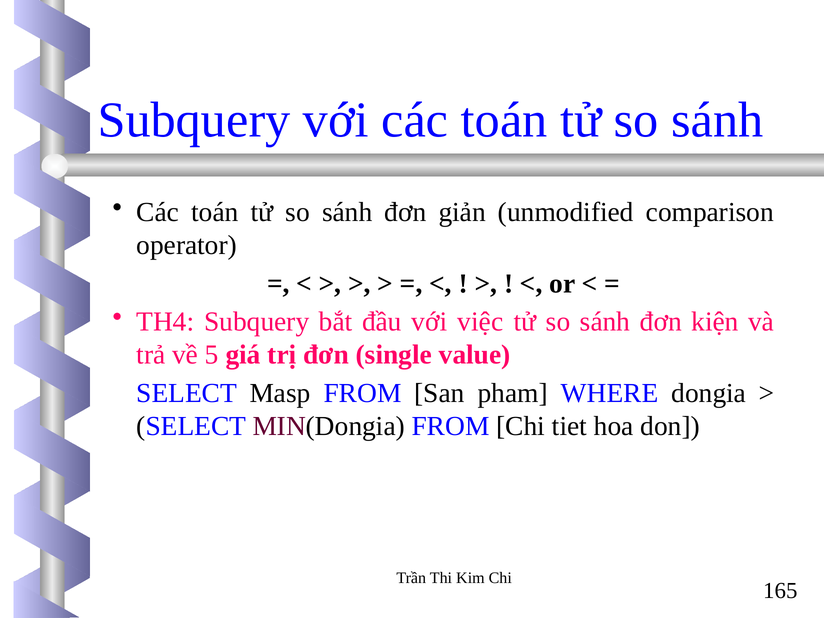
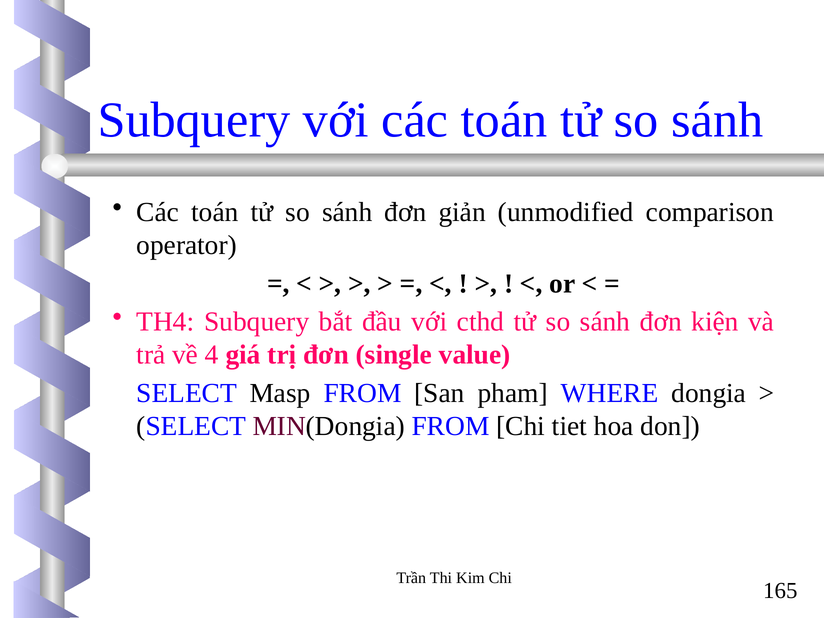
việc: việc -> cthd (480, 322)
5: 5 -> 4 (212, 355)
